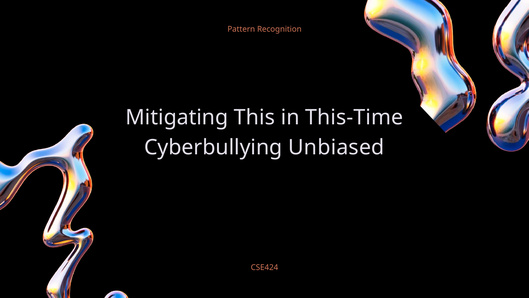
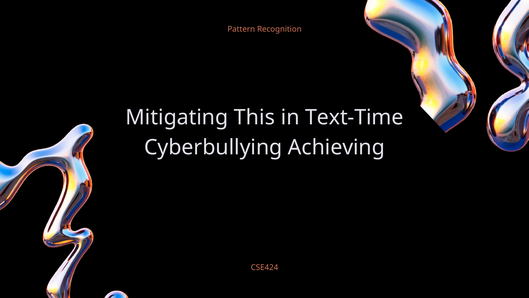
This-Time: This-Time -> Text-Time (354, 117)
Unbiased: Unbiased -> Achieving (336, 147)
